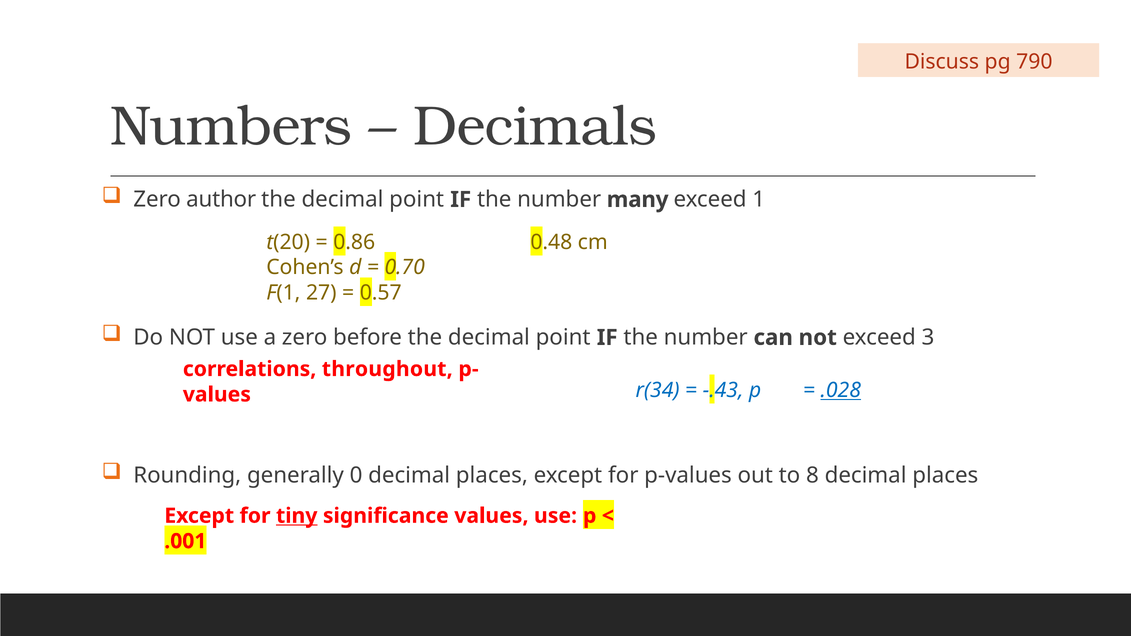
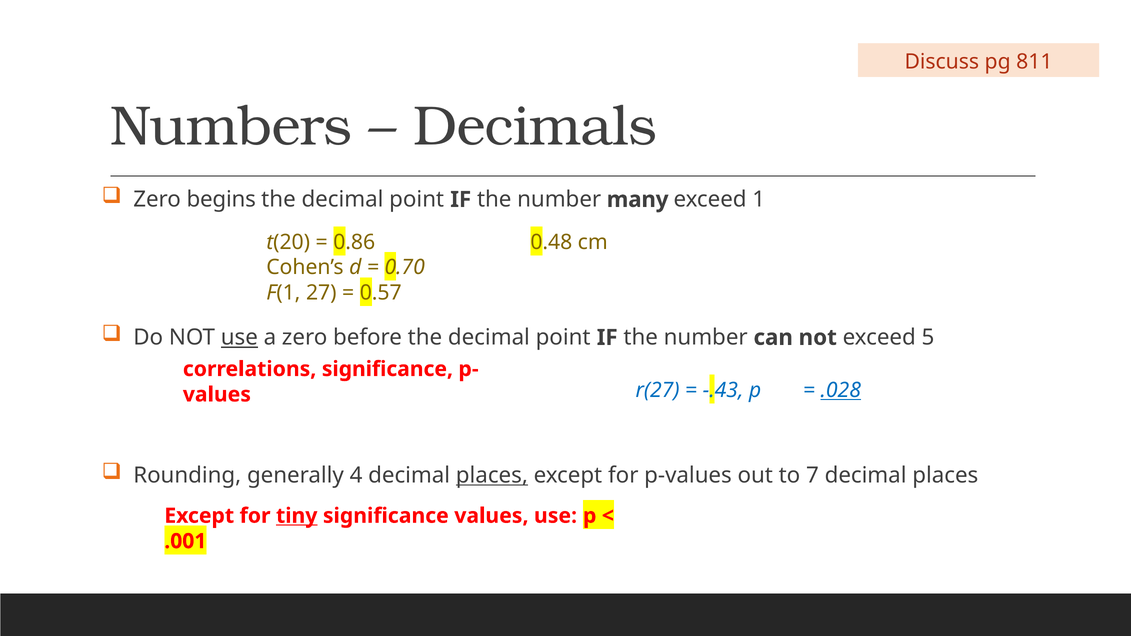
790: 790 -> 811 (1034, 62)
author: author -> begins (221, 200)
use underline: none -> present (239, 338)
3: 3 -> 5 (928, 338)
correlations throughout: throughout -> significance (387, 369)
r(34: r(34 -> r(27 (658, 390)
0: 0 -> 4 (356, 476)
places underline: none -> present (492, 476)
8: 8 -> 7 (812, 476)
